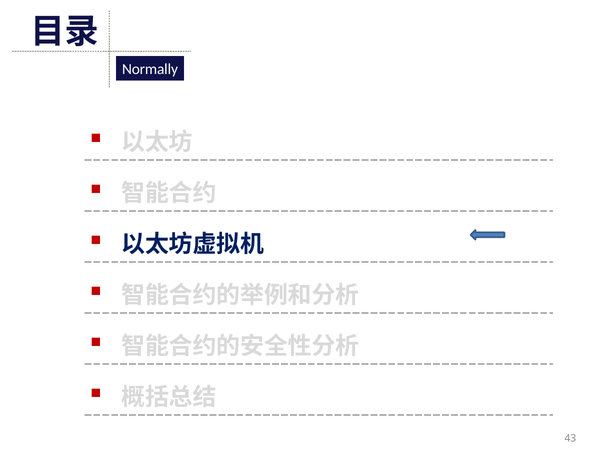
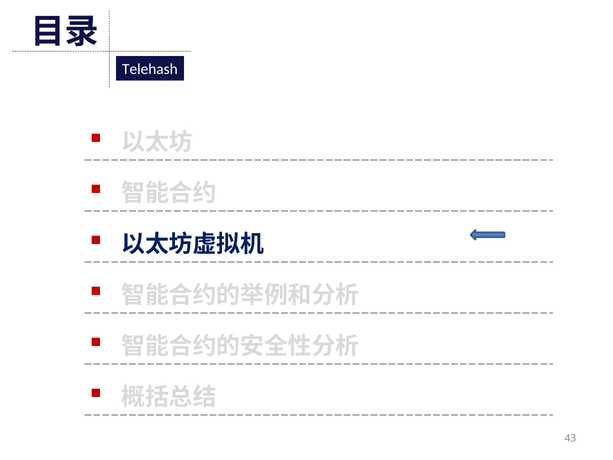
Normally: Normally -> Telehash (150, 69)
